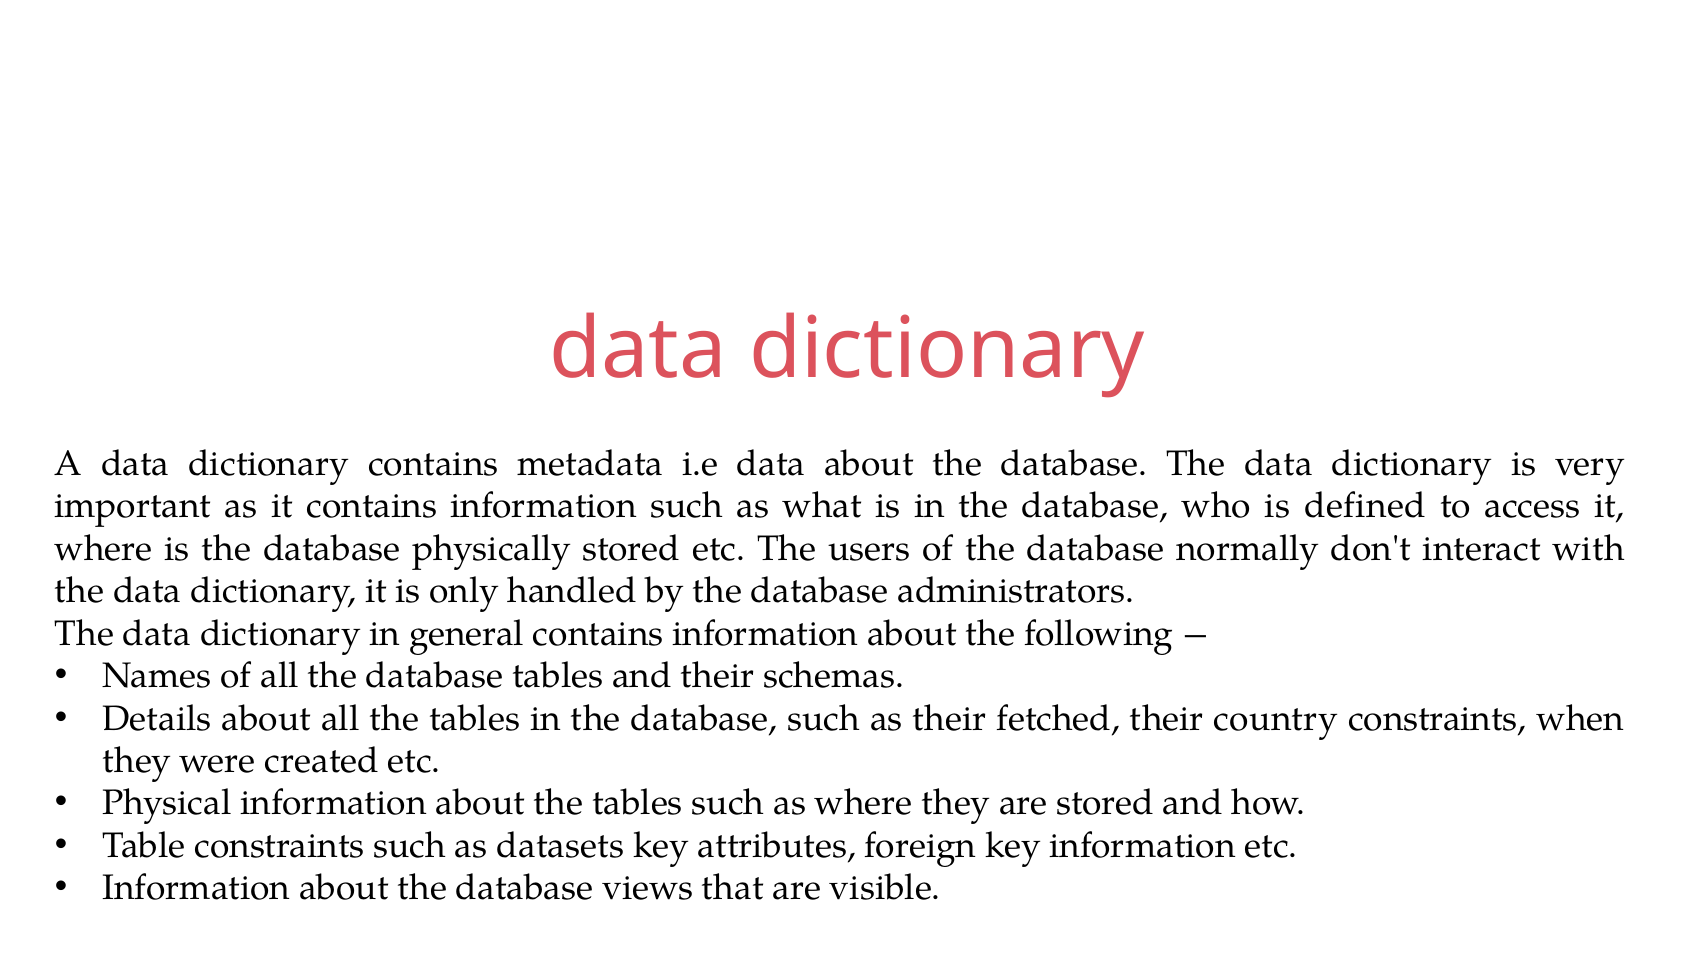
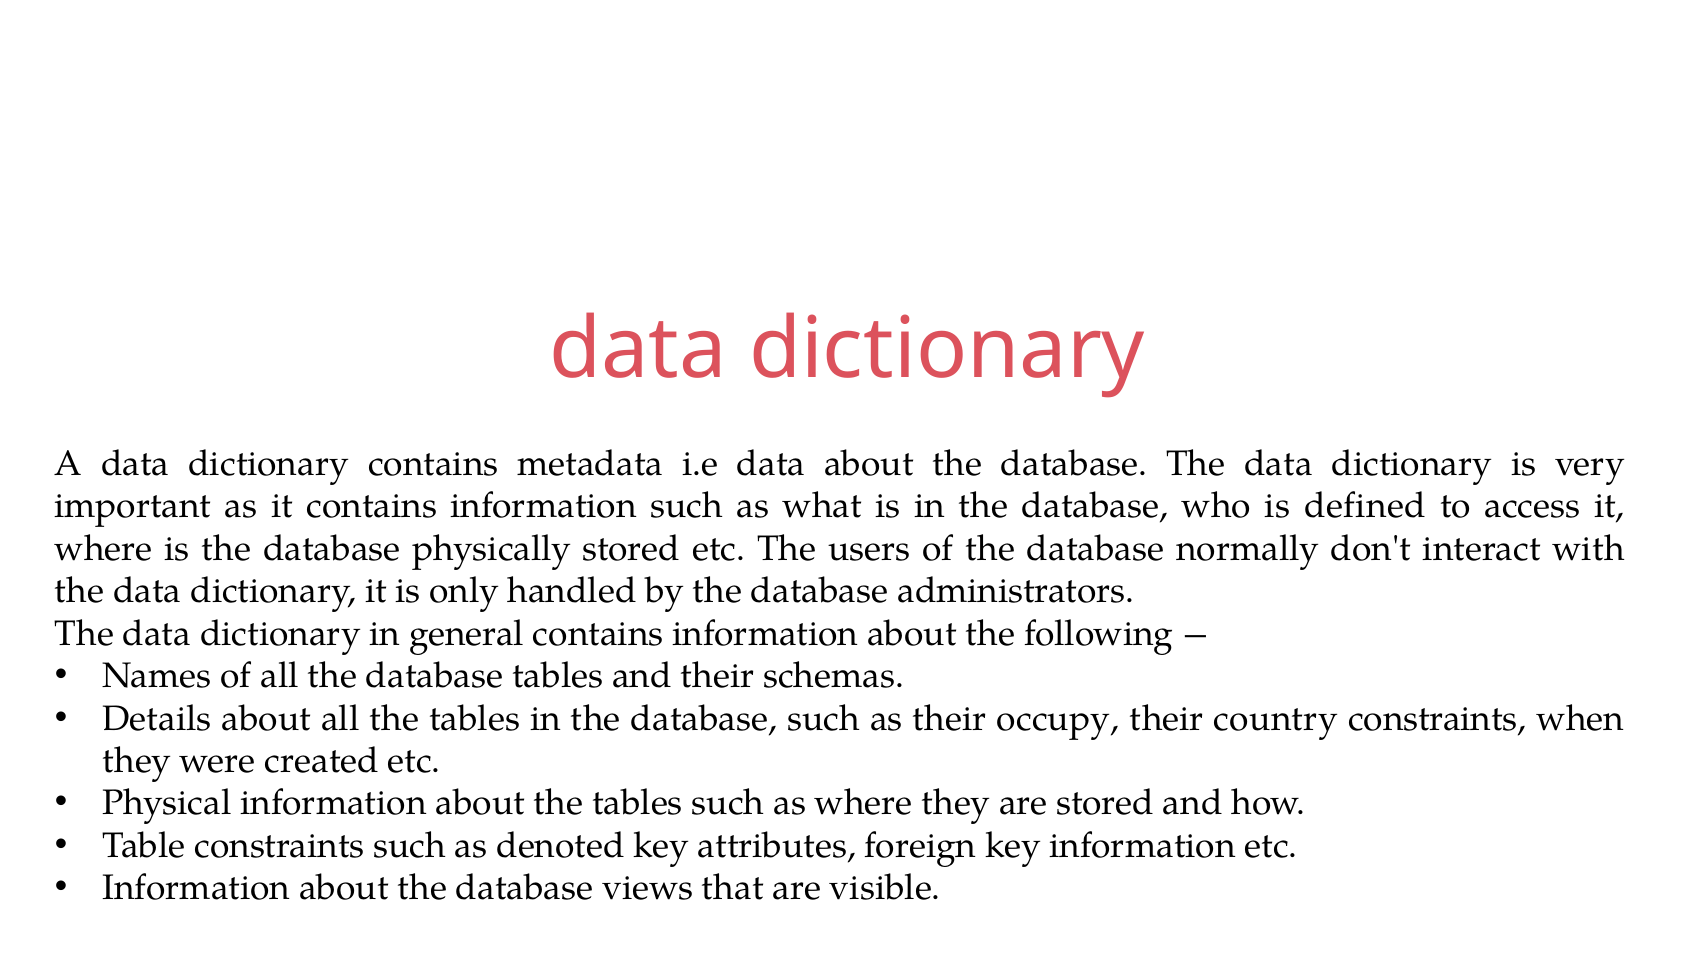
fetched: fetched -> occupy (1058, 718)
datasets: datasets -> denoted (561, 845)
